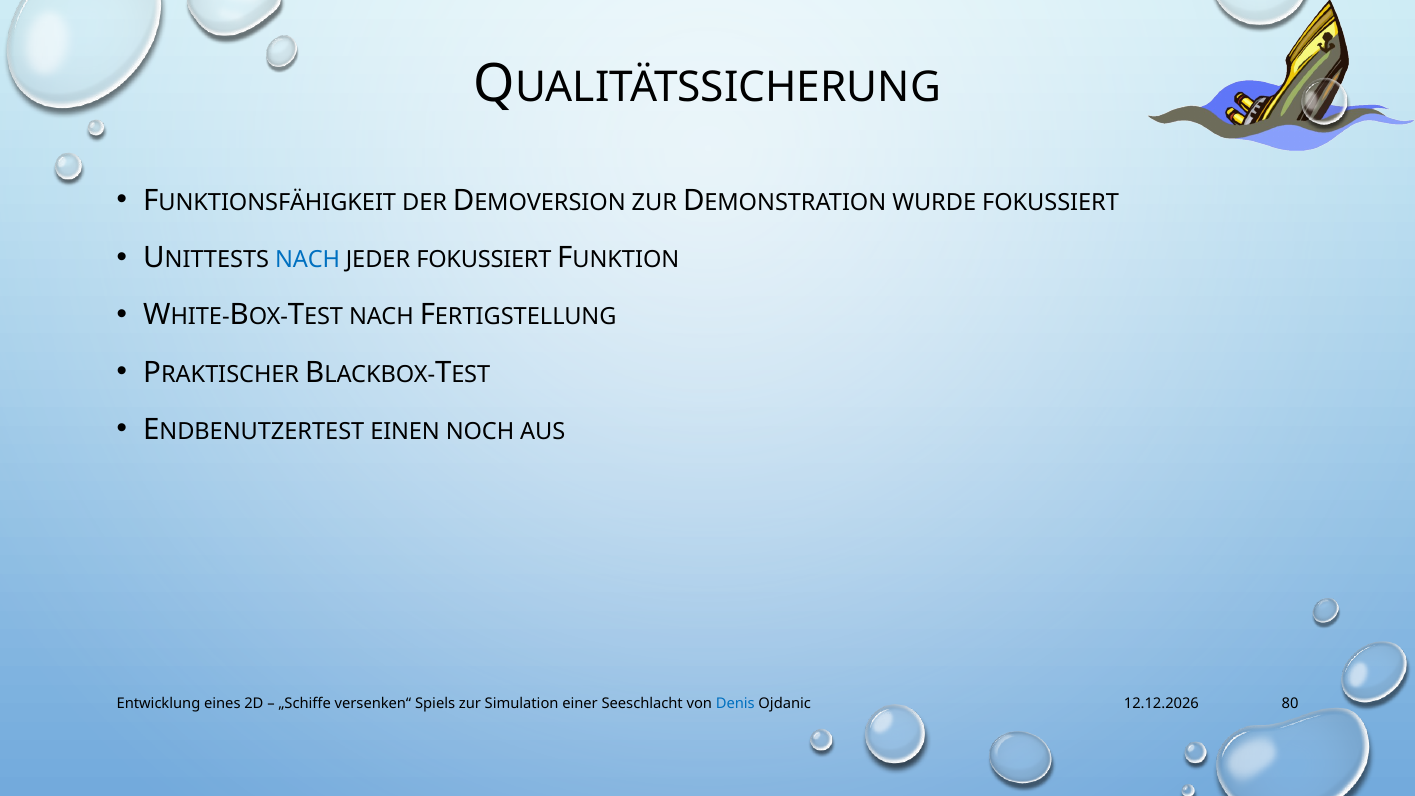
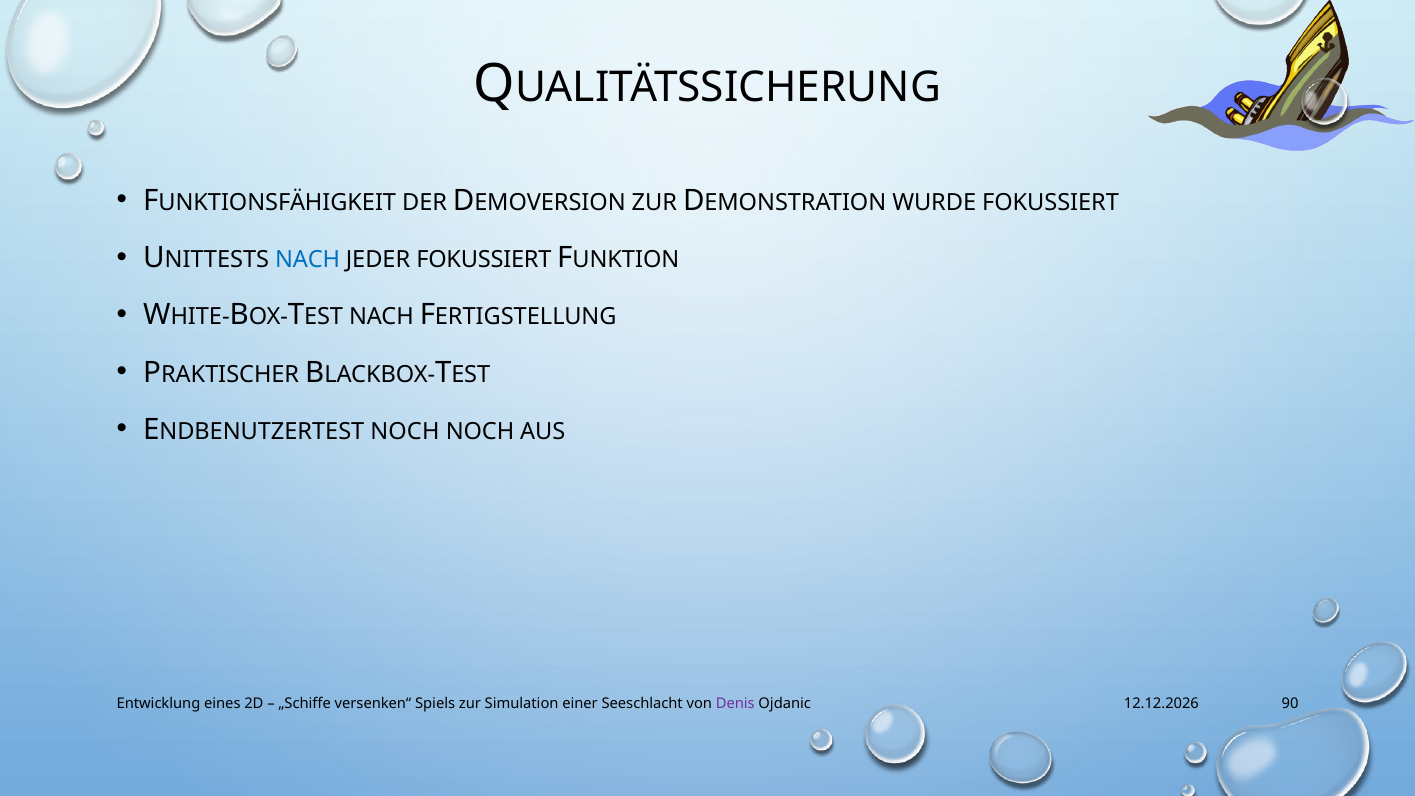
EINEN: EINEN -> NOCH (405, 431)
Denis colour: blue -> purple (735, 704)
80: 80 -> 90 (1290, 704)
